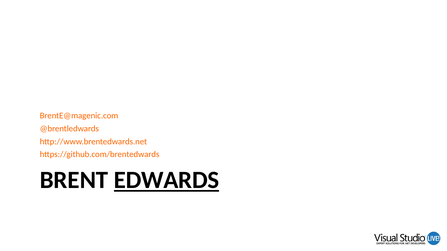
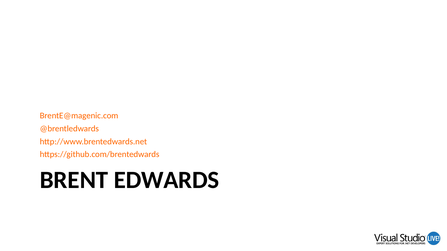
EDWARDS underline: present -> none (167, 180)
